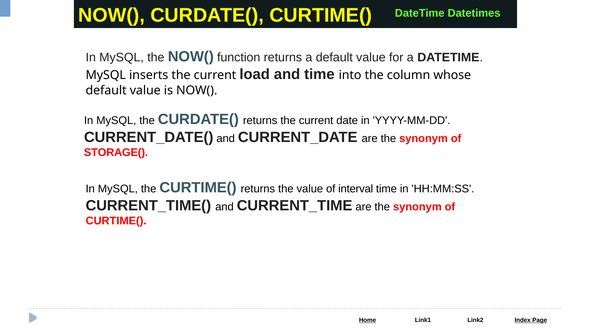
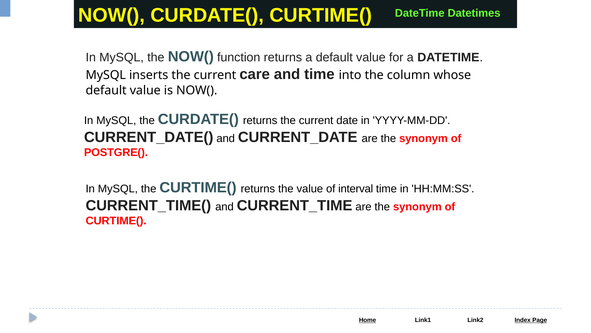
load: load -> care (255, 74)
STORAGE(: STORAGE( -> POSTGRE( (116, 152)
